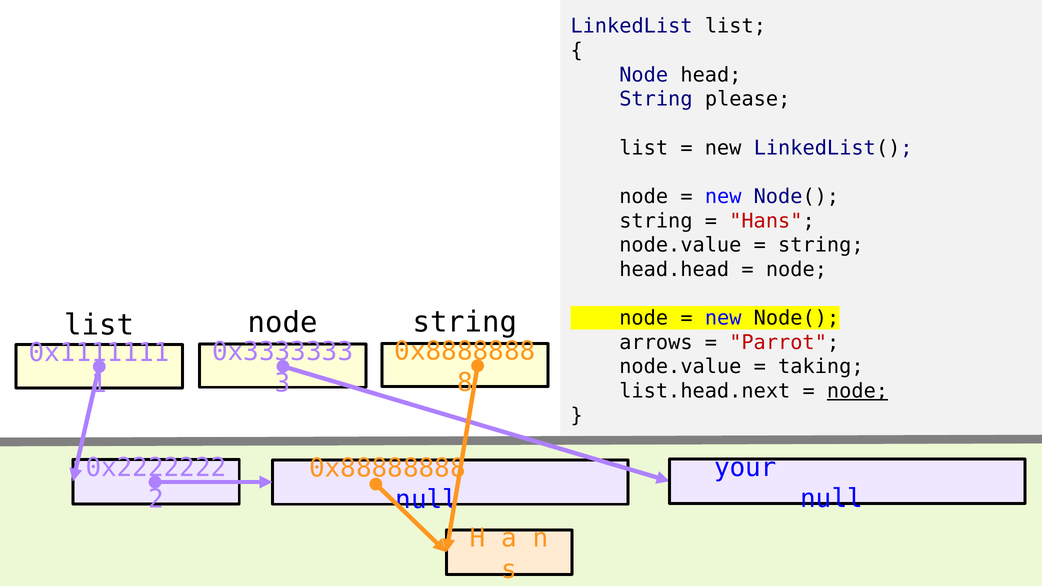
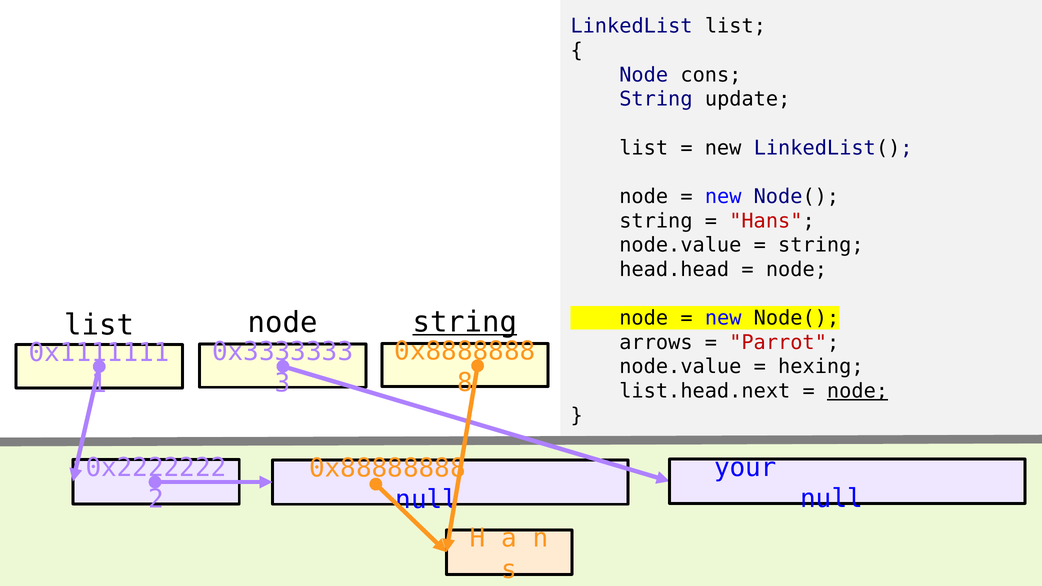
head: head -> cons (711, 75)
please: please -> update (748, 99)
string underline: none -> present (465, 322)
taking: taking -> hexing (821, 367)
